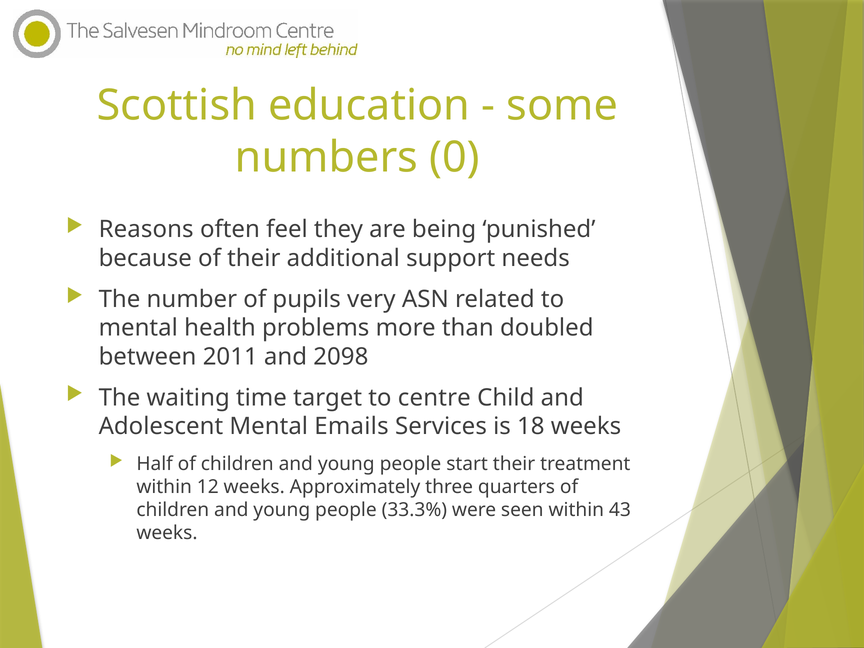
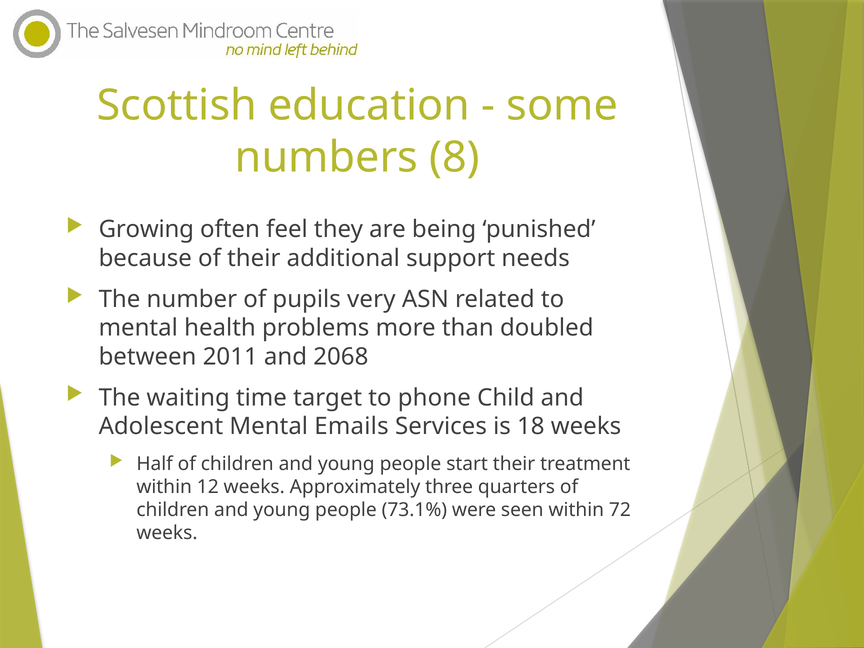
0: 0 -> 8 (455, 157)
Reasons: Reasons -> Growing (146, 230)
2098: 2098 -> 2068 (341, 357)
centre: centre -> phone (434, 398)
33.3%: 33.3% -> 73.1% (414, 510)
43: 43 -> 72 (620, 510)
